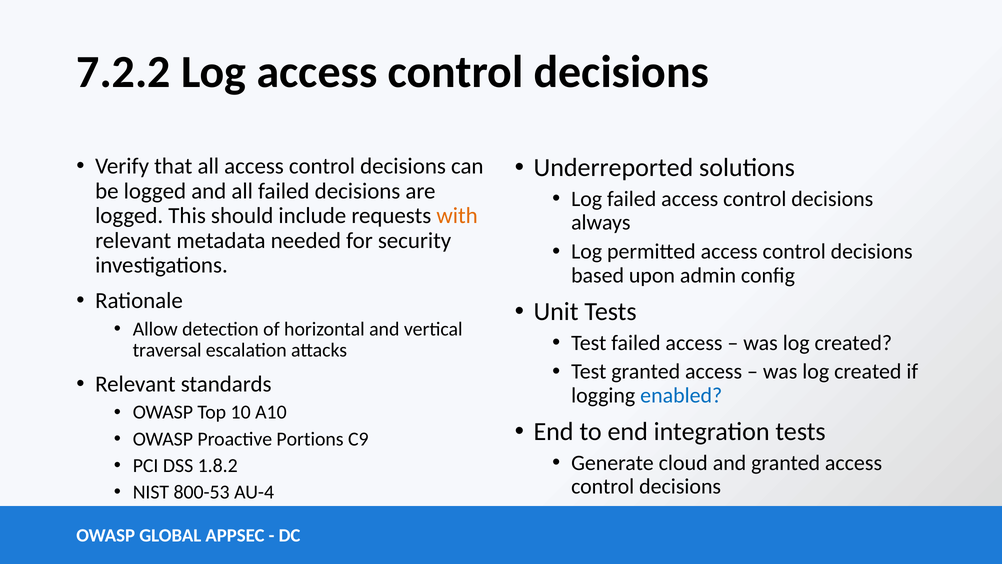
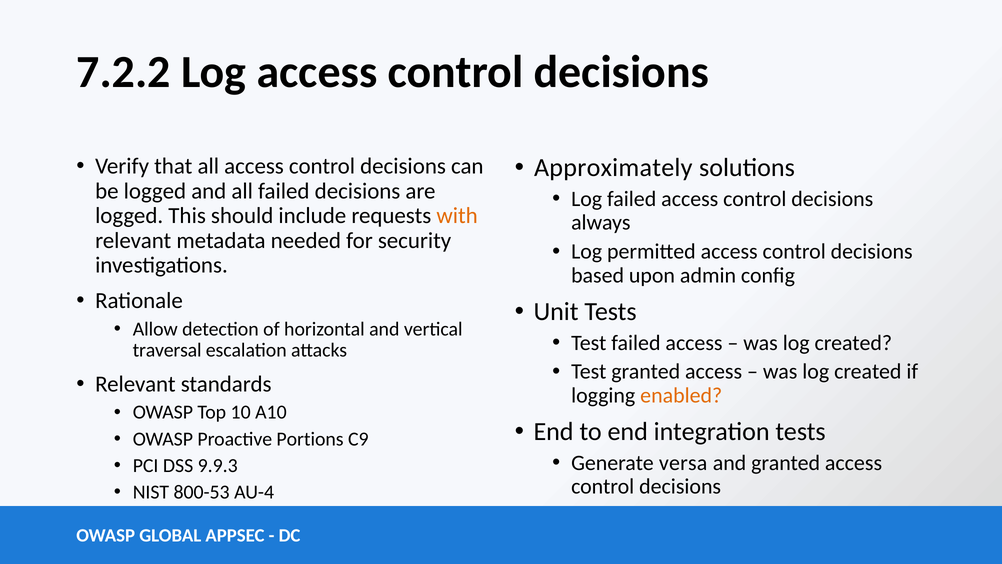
Underreported: Underreported -> Approximately (613, 168)
enabled colour: blue -> orange (681, 395)
cloud: cloud -> versa (683, 463)
1.8.2: 1.8.2 -> 9.9.3 (218, 465)
